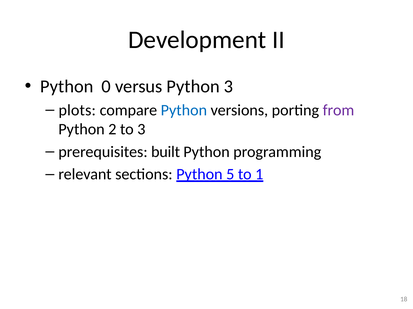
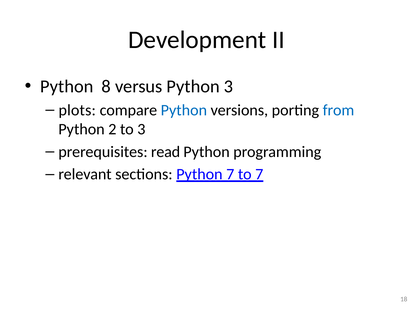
0: 0 -> 8 (106, 87)
from colour: purple -> blue (338, 110)
built: built -> read (166, 152)
Python 5: 5 -> 7 (230, 175)
to 1: 1 -> 7 (259, 175)
